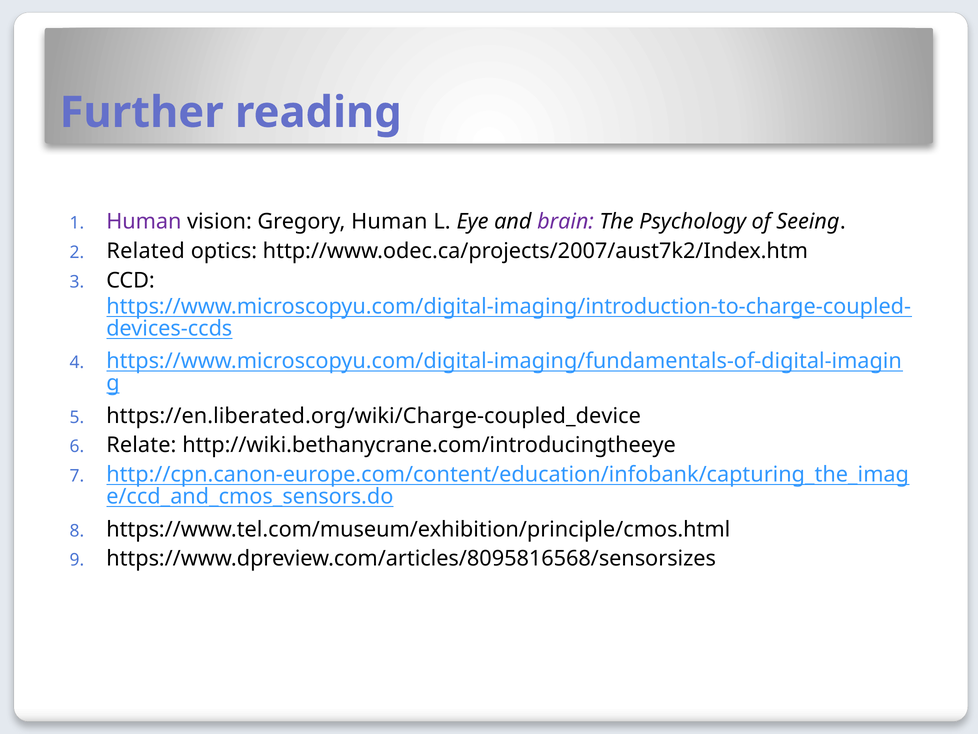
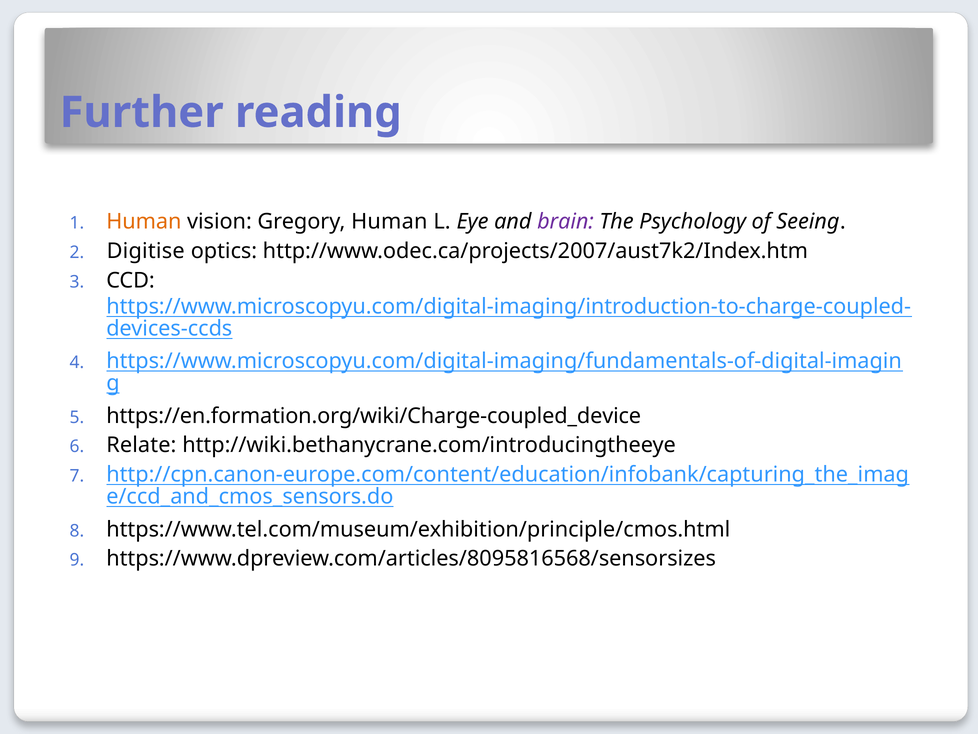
Human colour: purple -> orange (144, 222)
Related: Related -> Digitise (146, 251)
https://en.liberated.org/wiki/Charge-coupled_device: https://en.liberated.org/wiki/Charge-coupled_device -> https://en.formation.org/wiki/Charge-coupled_device (374, 416)
